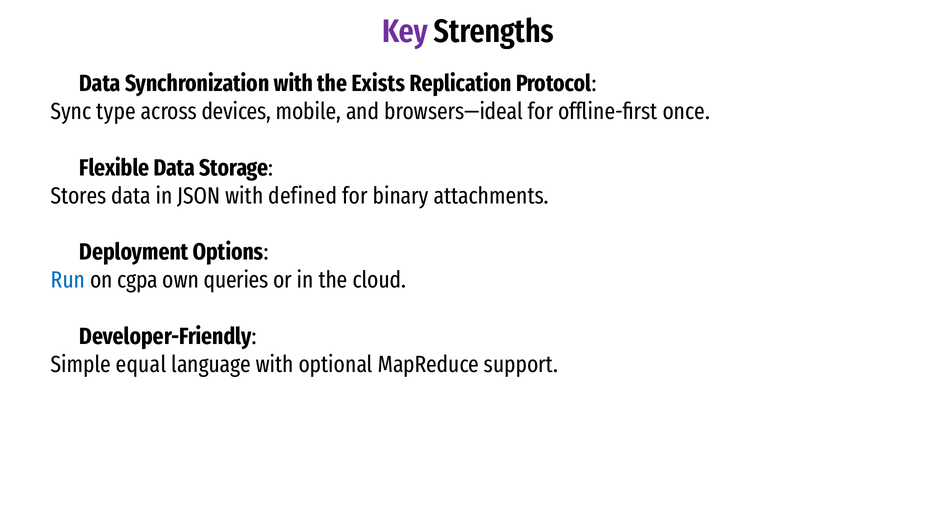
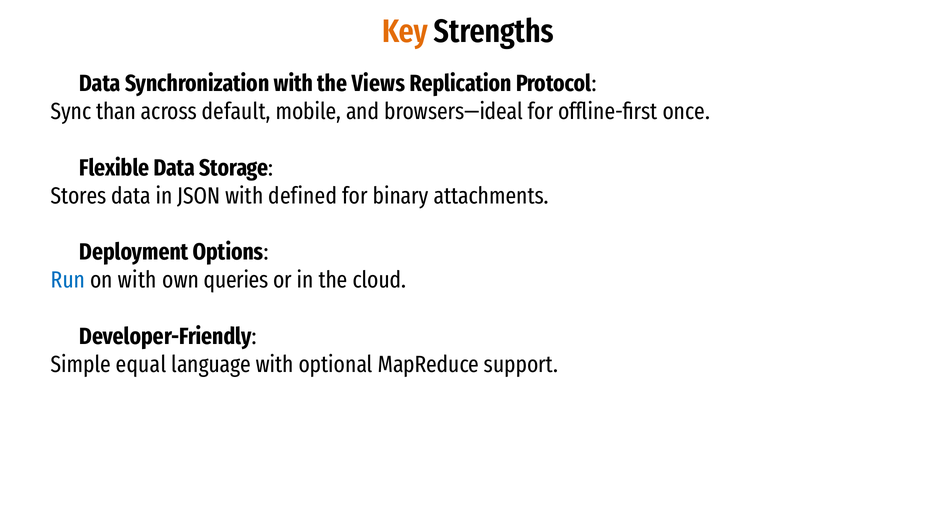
Key colour: purple -> orange (405, 32)
Exists: Exists -> Views (378, 83)
type: type -> than (116, 112)
devices: devices -> default (236, 112)
on cgpa: cgpa -> with (137, 280)
